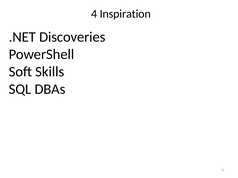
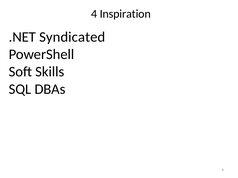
Discoveries: Discoveries -> Syndicated (72, 37)
